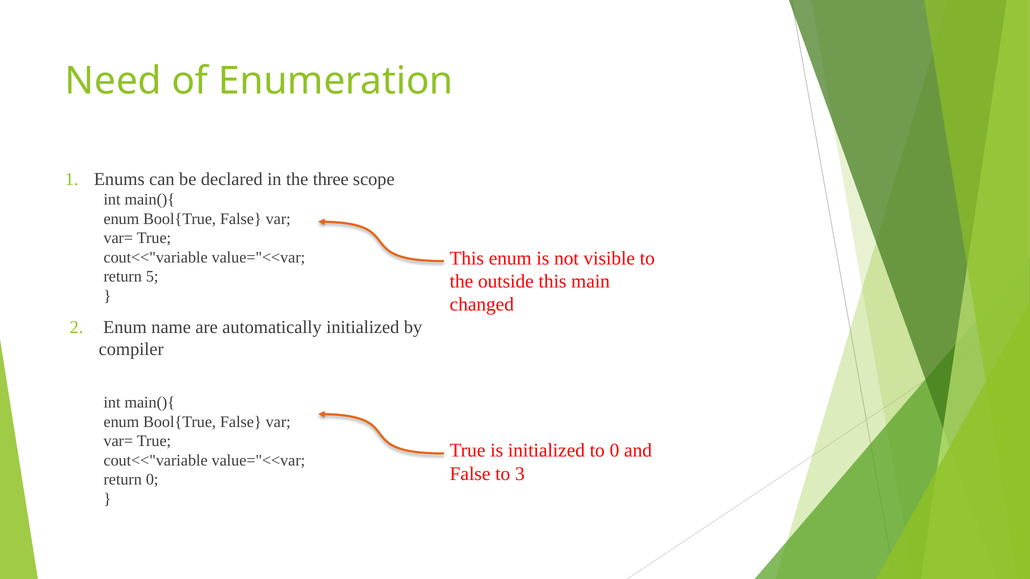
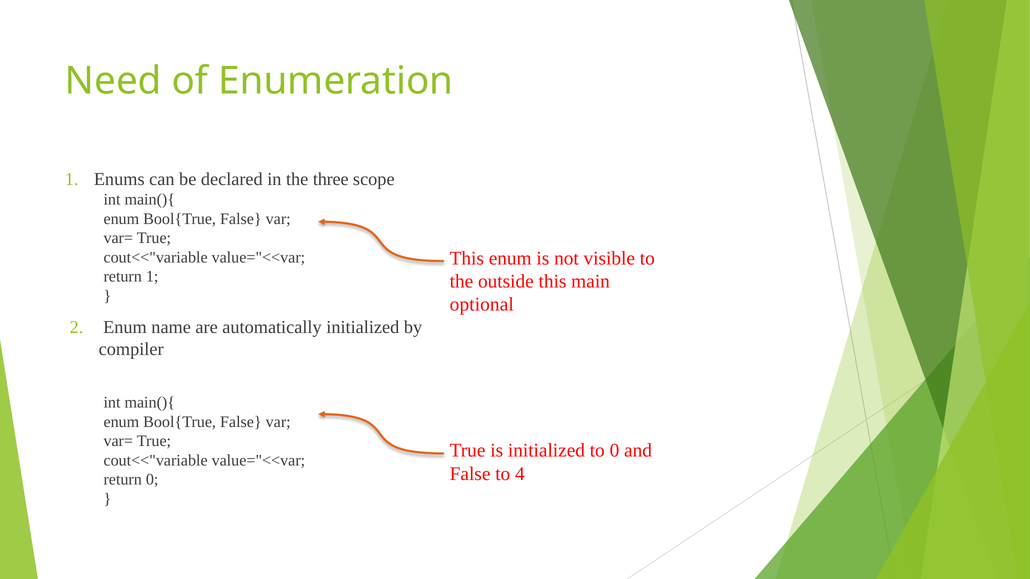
return 5: 5 -> 1 (152, 277)
changed: changed -> optional (482, 305)
3: 3 -> 4 (520, 474)
